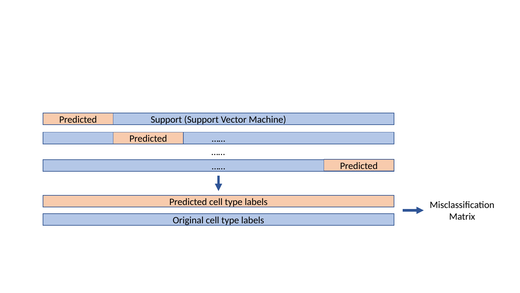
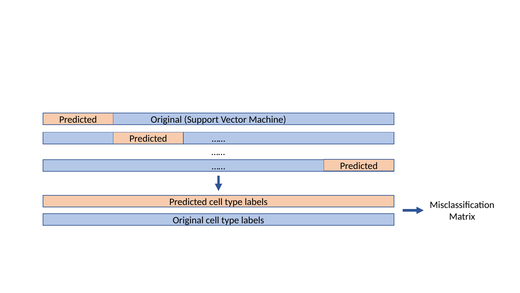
Support: Support -> Original (166, 119)
